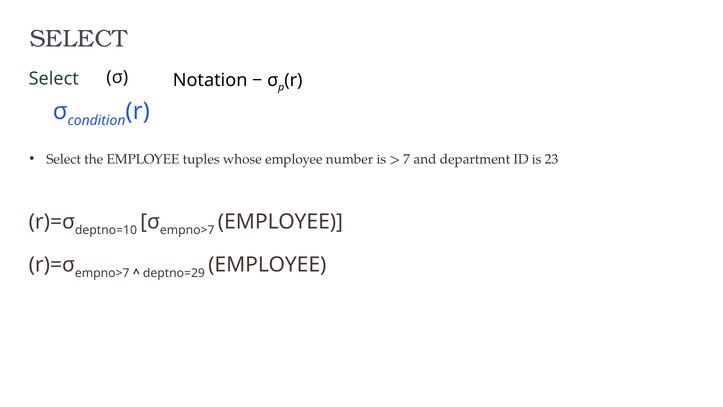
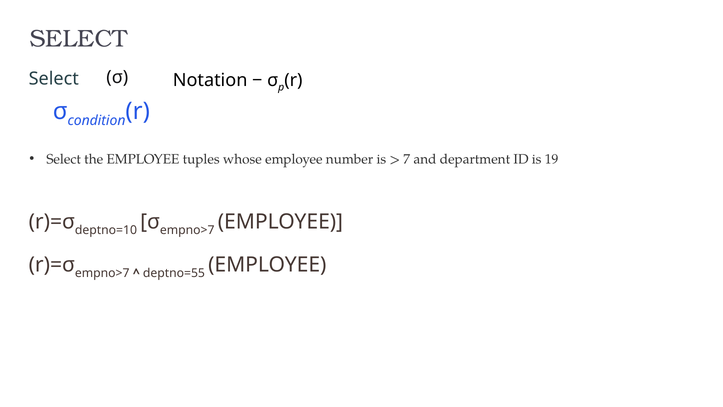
23: 23 -> 19 (552, 159)
deptno=29: deptno=29 -> deptno=55 (174, 273)
